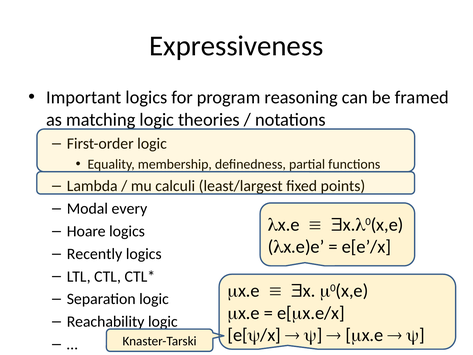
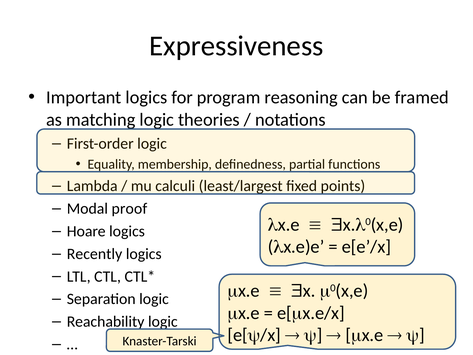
every: every -> proof (129, 208)
